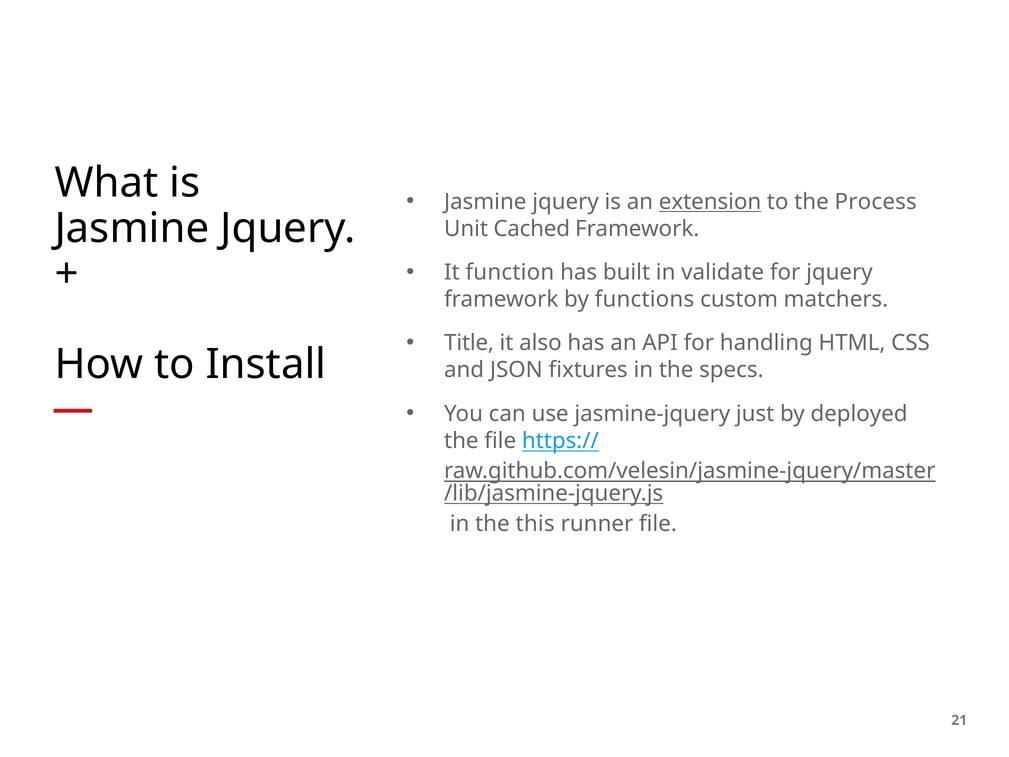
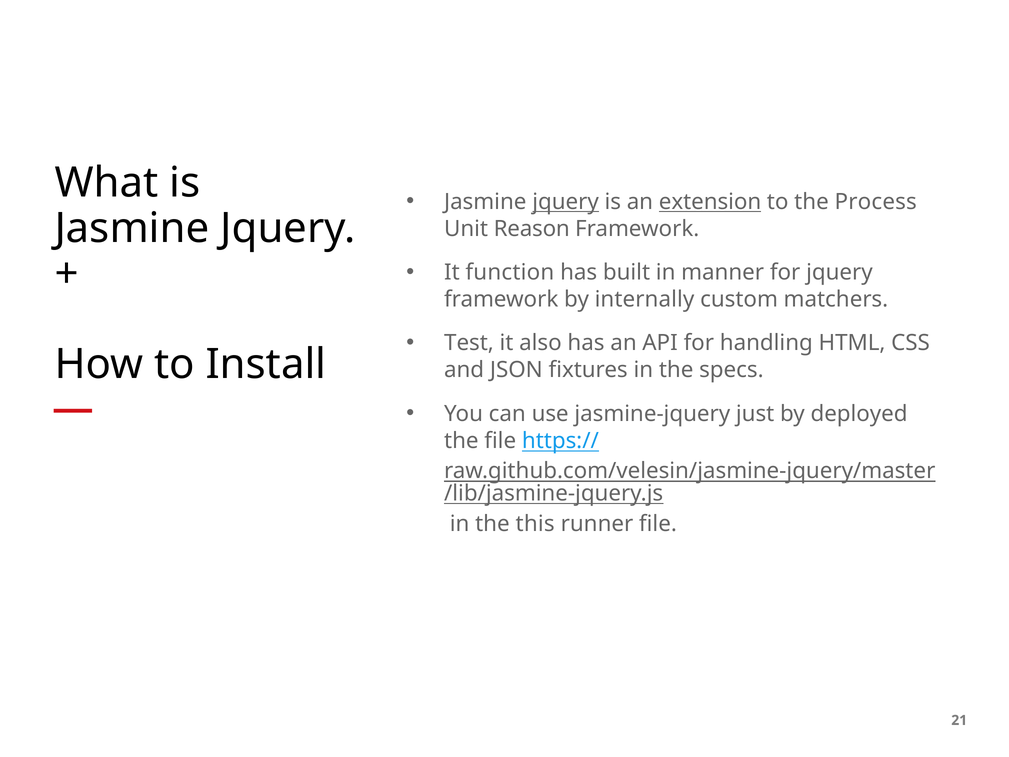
jquery underline: none -> present (566, 202)
Cached: Cached -> Reason (532, 229)
validate: validate -> manner (723, 272)
functions: functions -> internally (644, 299)
Title: Title -> Test (469, 343)
